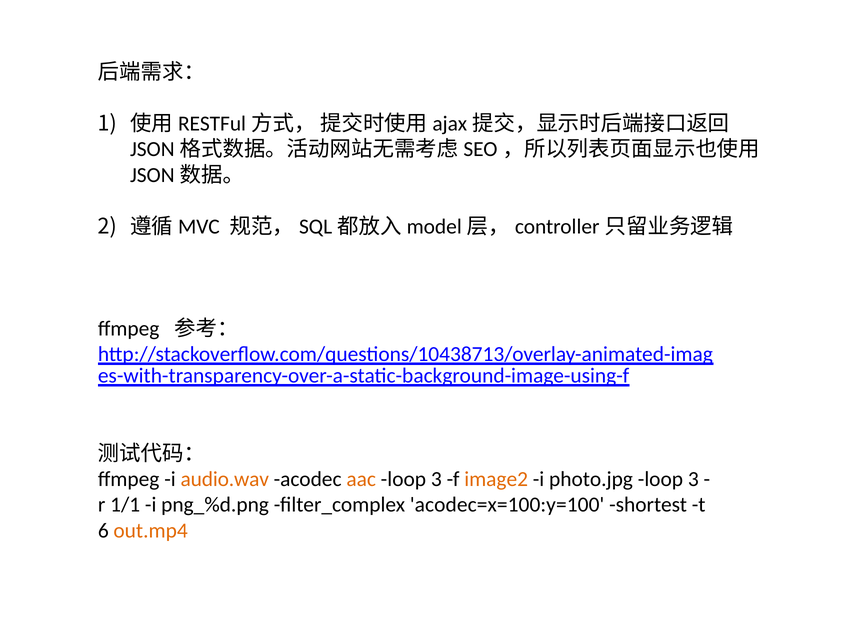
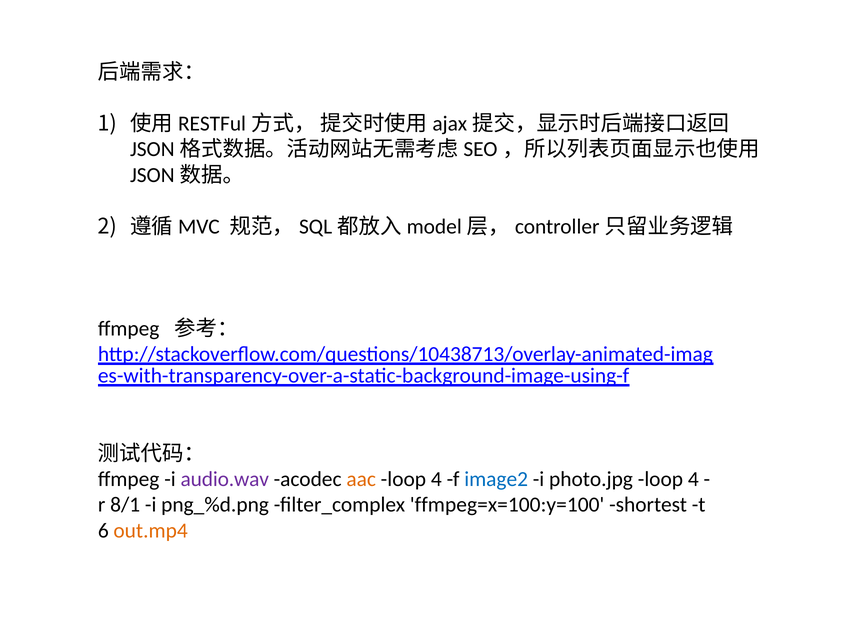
audio.wav colour: orange -> purple (225, 479)
3: 3 -> 4 (436, 479)
image2 colour: orange -> blue (496, 479)
photo.jpg loop 3: 3 -> 4 (693, 479)
1/1: 1/1 -> 8/1 (125, 505)
acodec=x=100:y=100: acodec=x=100:y=100 -> ffmpeg=x=100:y=100 (507, 505)
